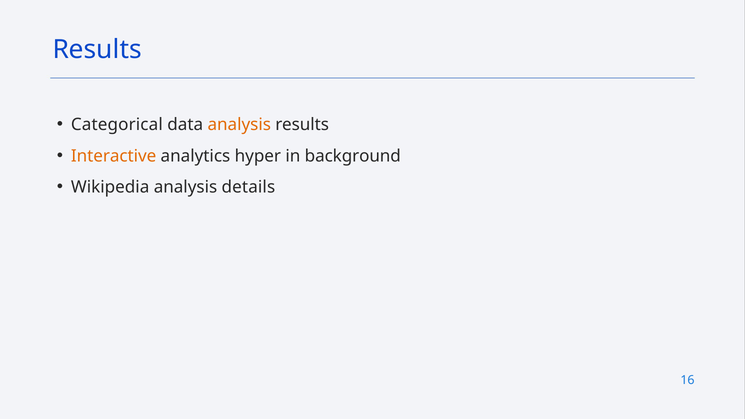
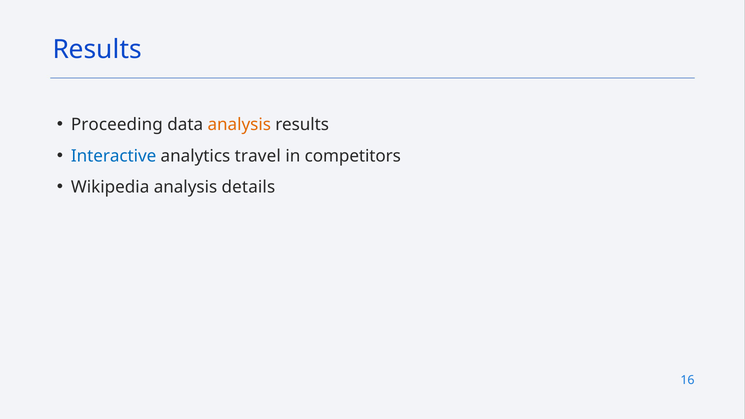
Categorical: Categorical -> Proceeding (117, 125)
Interactive colour: orange -> blue (114, 156)
hyper: hyper -> travel (258, 156)
background: background -> competitors (353, 156)
